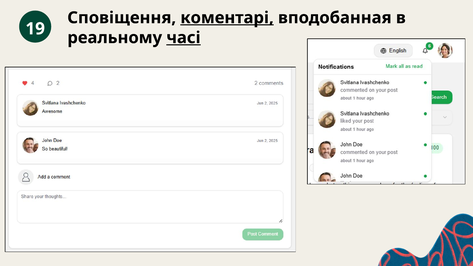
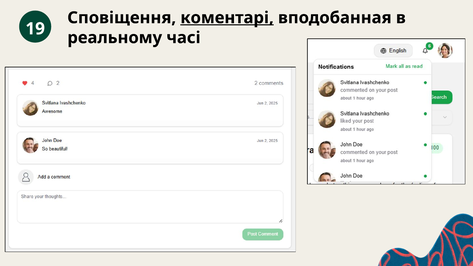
часі underline: present -> none (184, 38)
